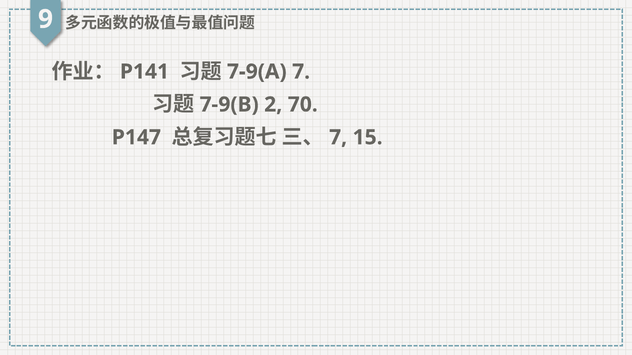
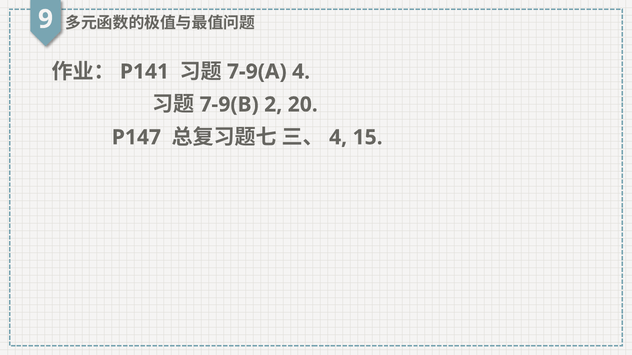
7: 7 -> 4 (301, 72)
70: 70 -> 20 (303, 105)
7: 7 -> 4 (338, 138)
